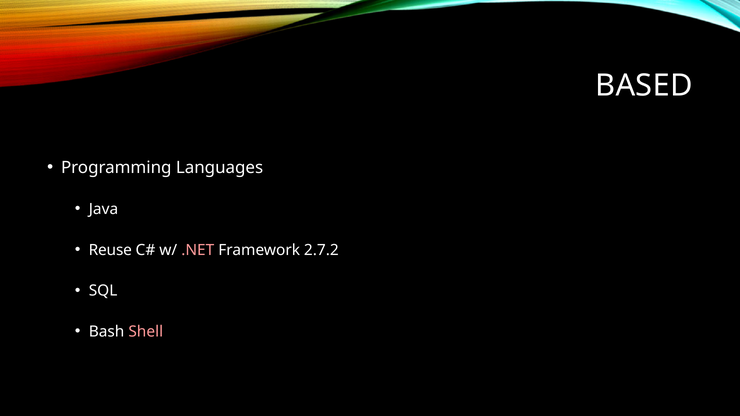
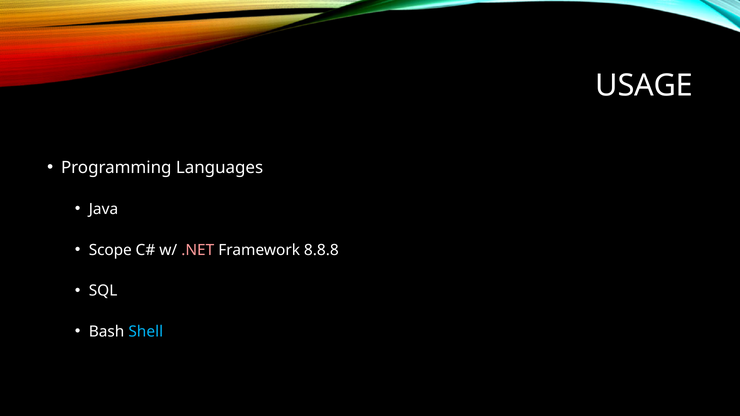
BASED: BASED -> USAGE (644, 85)
Reuse: Reuse -> Scope (110, 250)
2.7.2: 2.7.2 -> 8.8.8 (321, 250)
Shell colour: pink -> light blue (146, 332)
